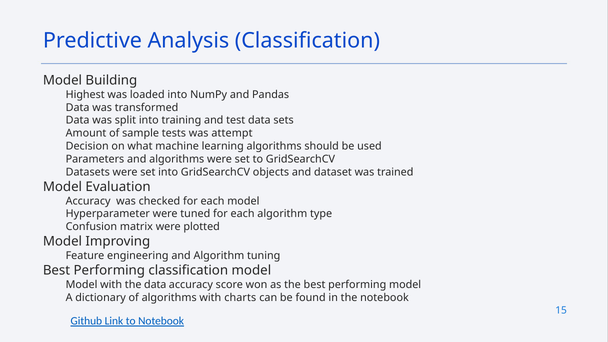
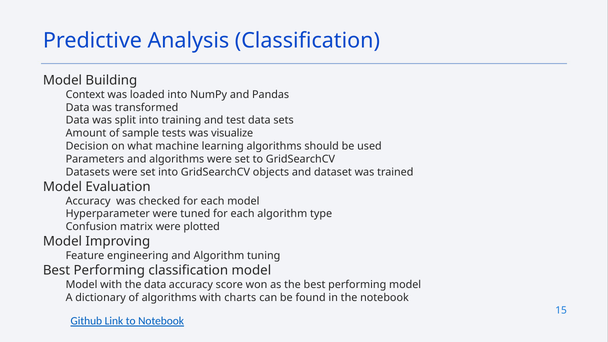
Highest: Highest -> Context (85, 95)
attempt: attempt -> visualize (232, 133)
